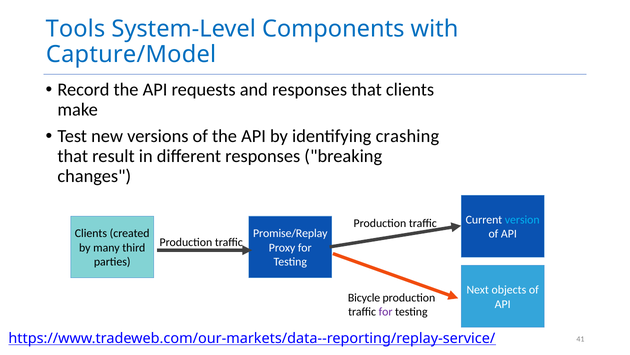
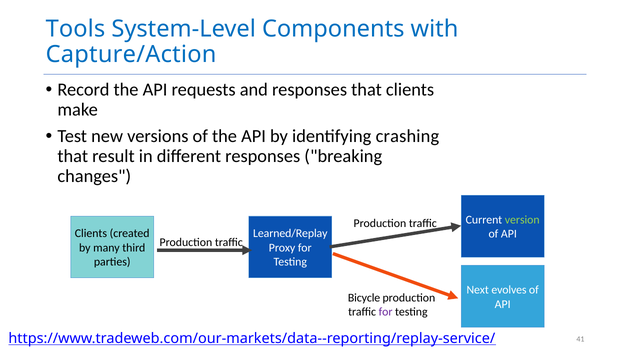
Capture/Model: Capture/Model -> Capture/Action (131, 54)
version colour: light blue -> light green (522, 219)
Promise/Replay: Promise/Replay -> Learned/Replay (290, 233)
objects: objects -> evolves (509, 289)
